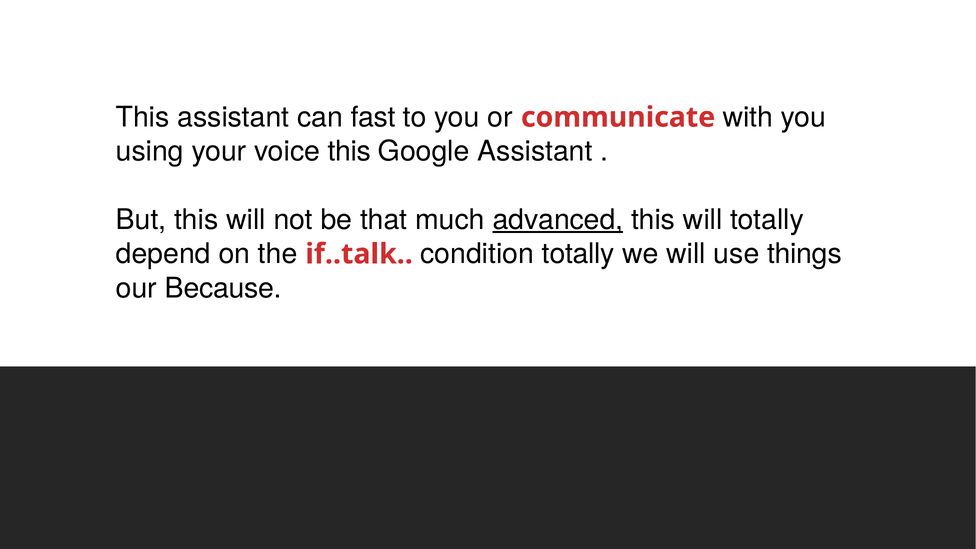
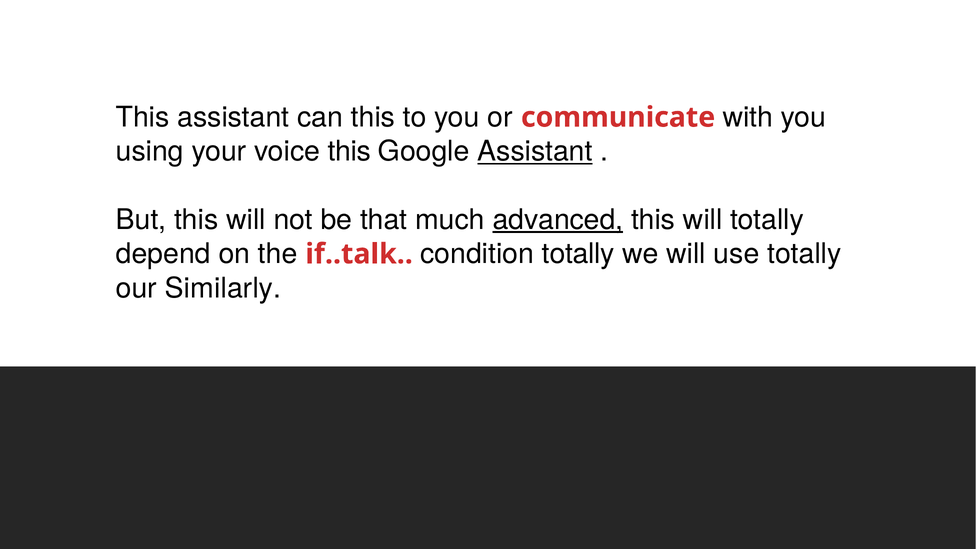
can fast: fast -> this (373, 117)
Assistant underline: none -> present (535, 151)
use things: things -> totally (804, 254)
Because: Because -> Similarly (223, 288)
